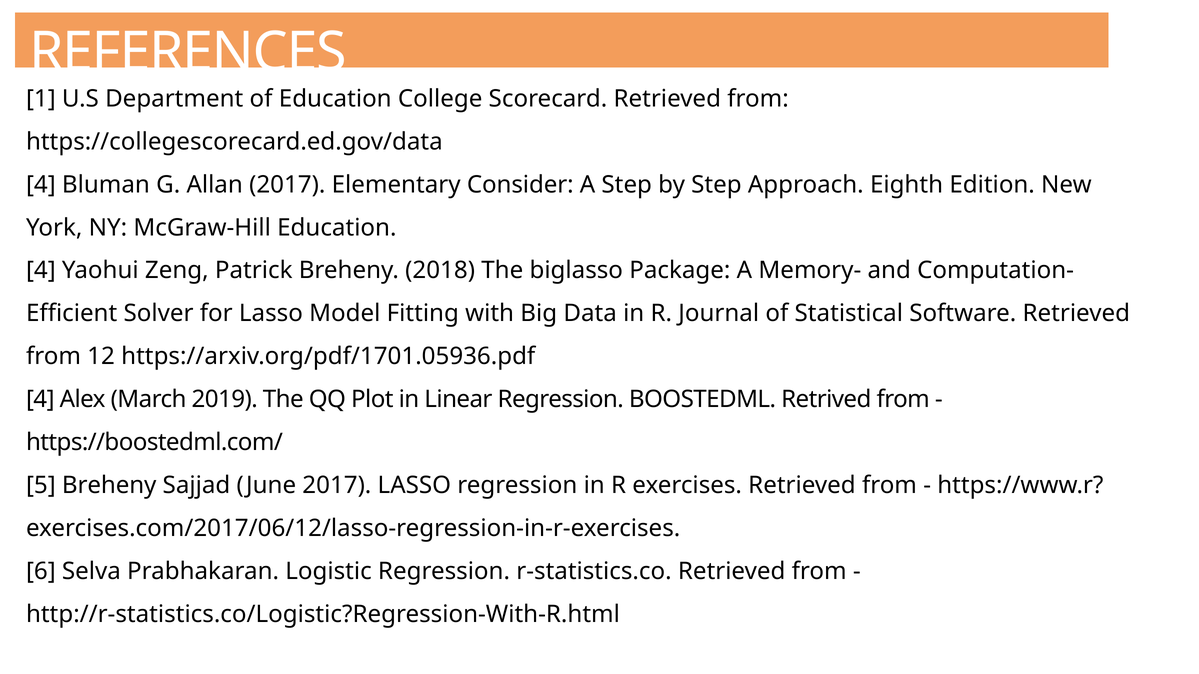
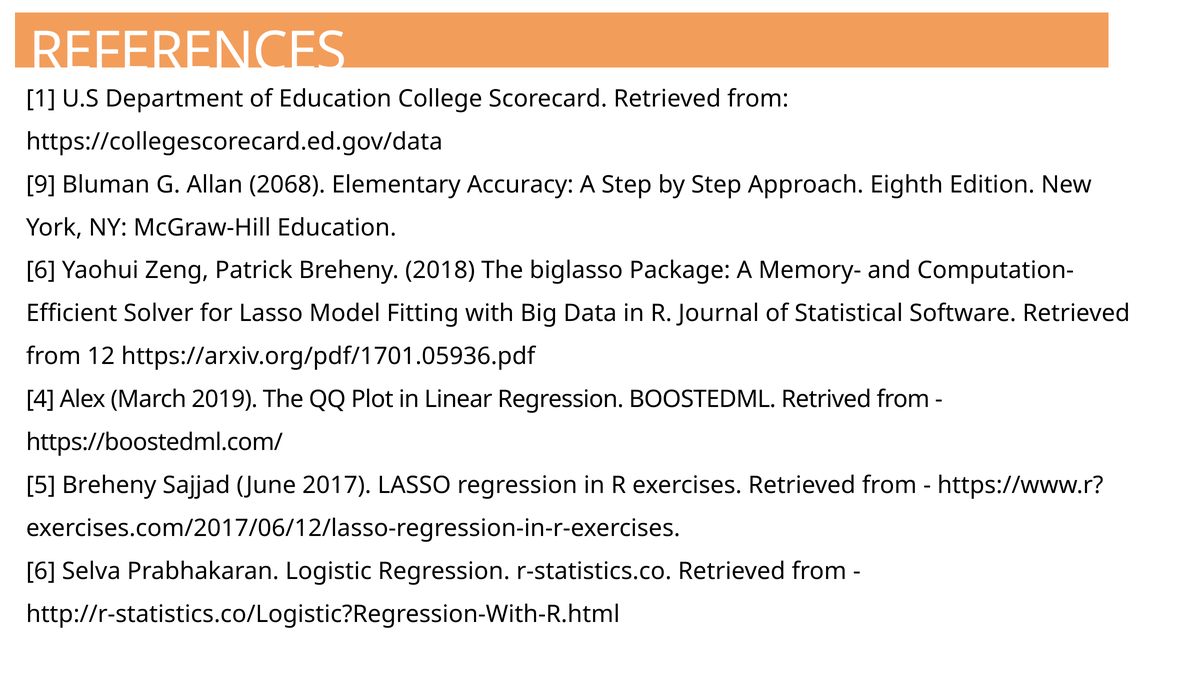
4: 4 -> 9 (41, 185)
Allan 2017: 2017 -> 2068 (287, 185)
Consider: Consider -> Accuracy (520, 185)
4: 4 -> 6 (41, 271)
